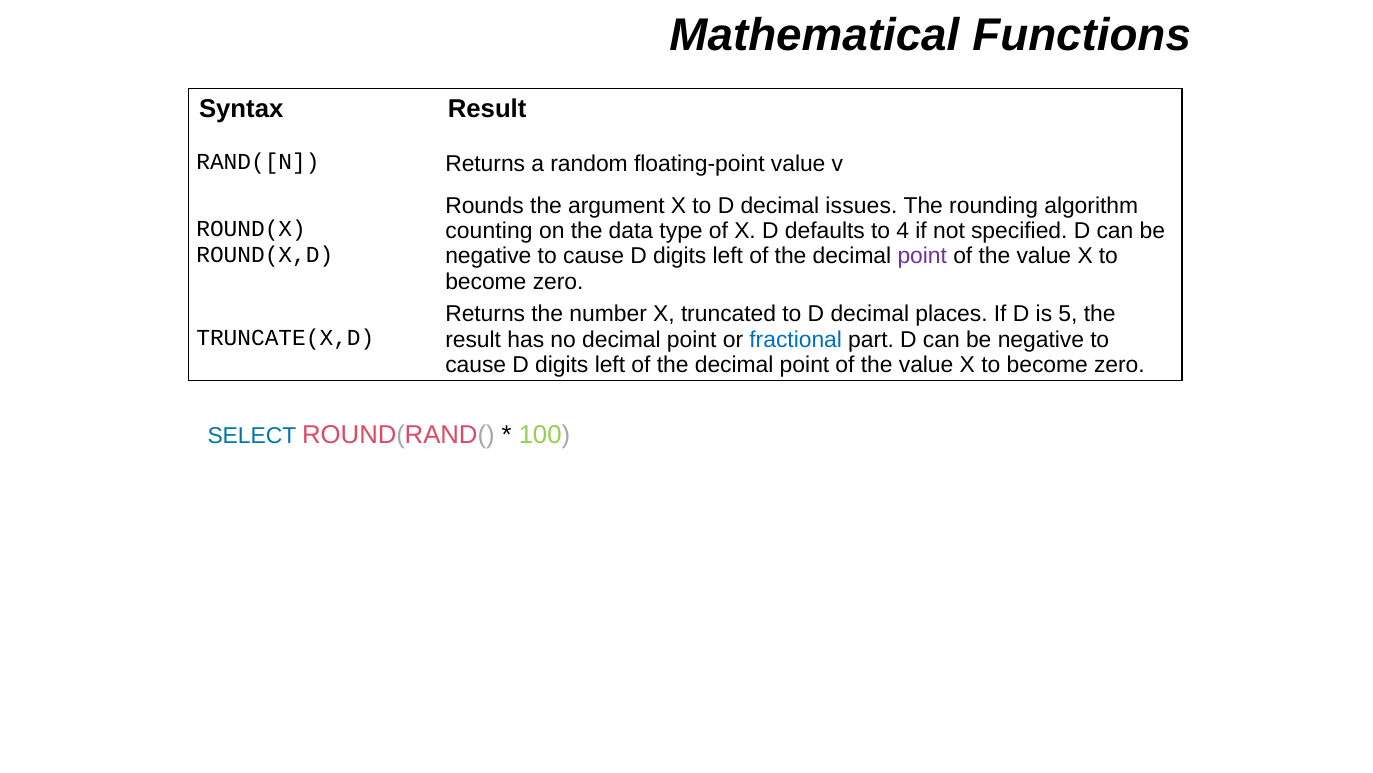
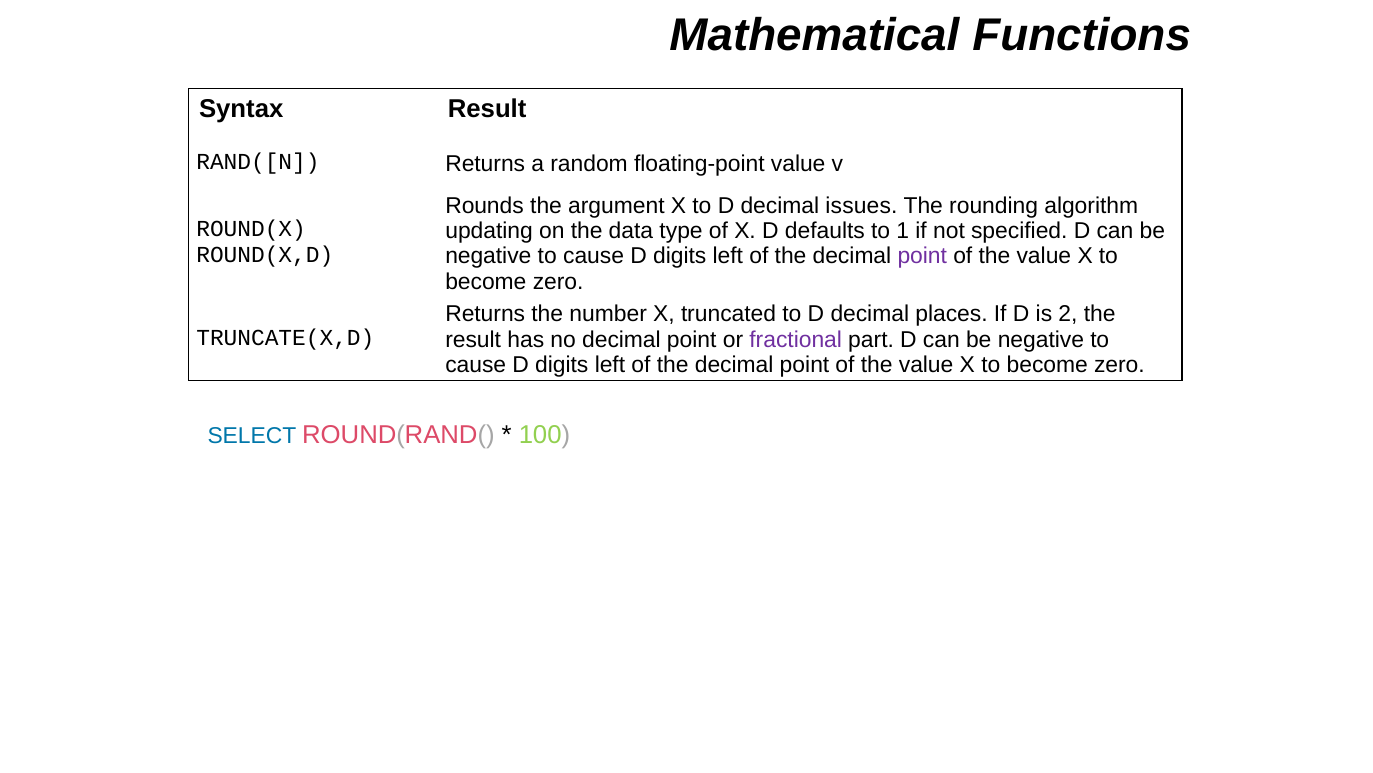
counting: counting -> updating (489, 231)
4: 4 -> 1 (903, 231)
5: 5 -> 2 (1068, 314)
fractional colour: blue -> purple (796, 340)
